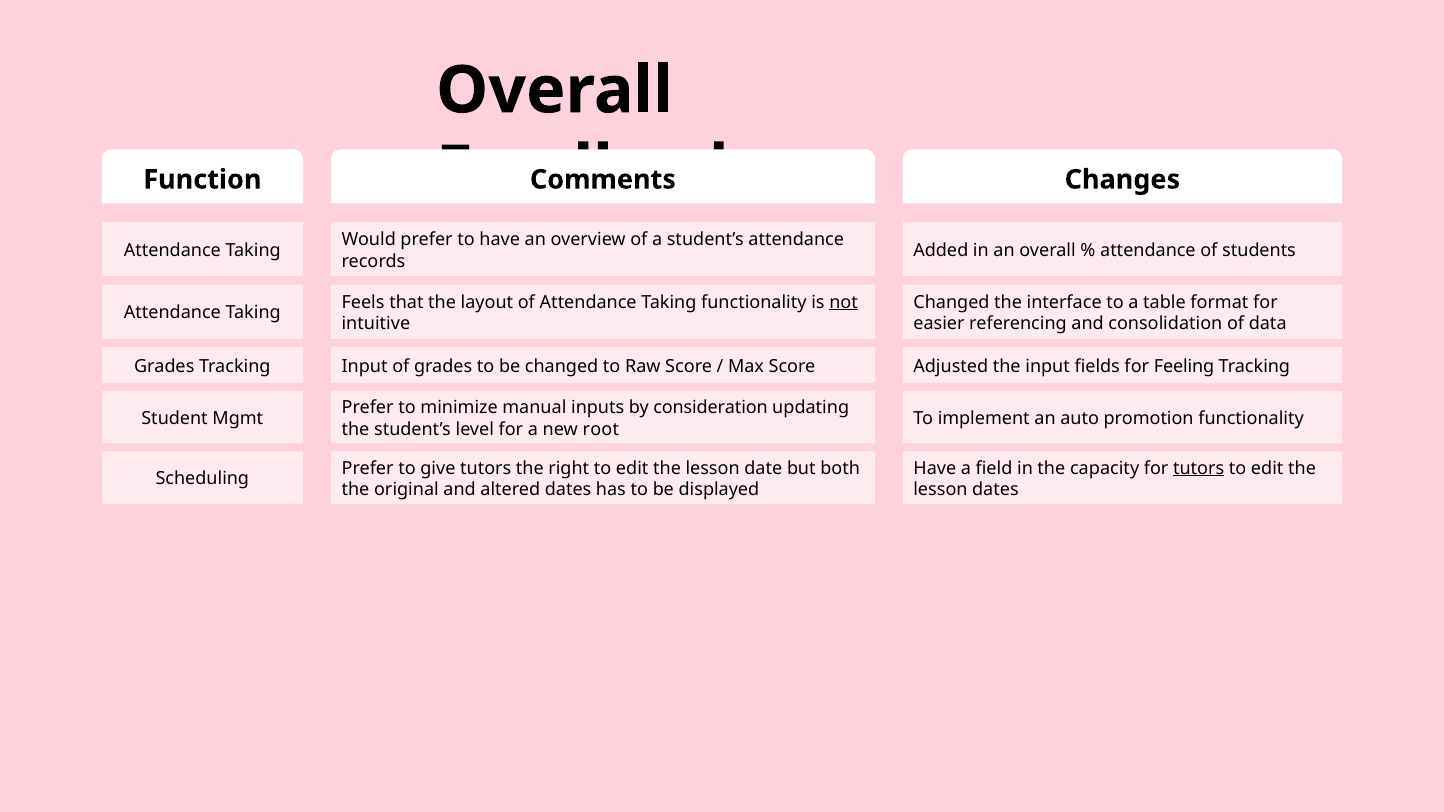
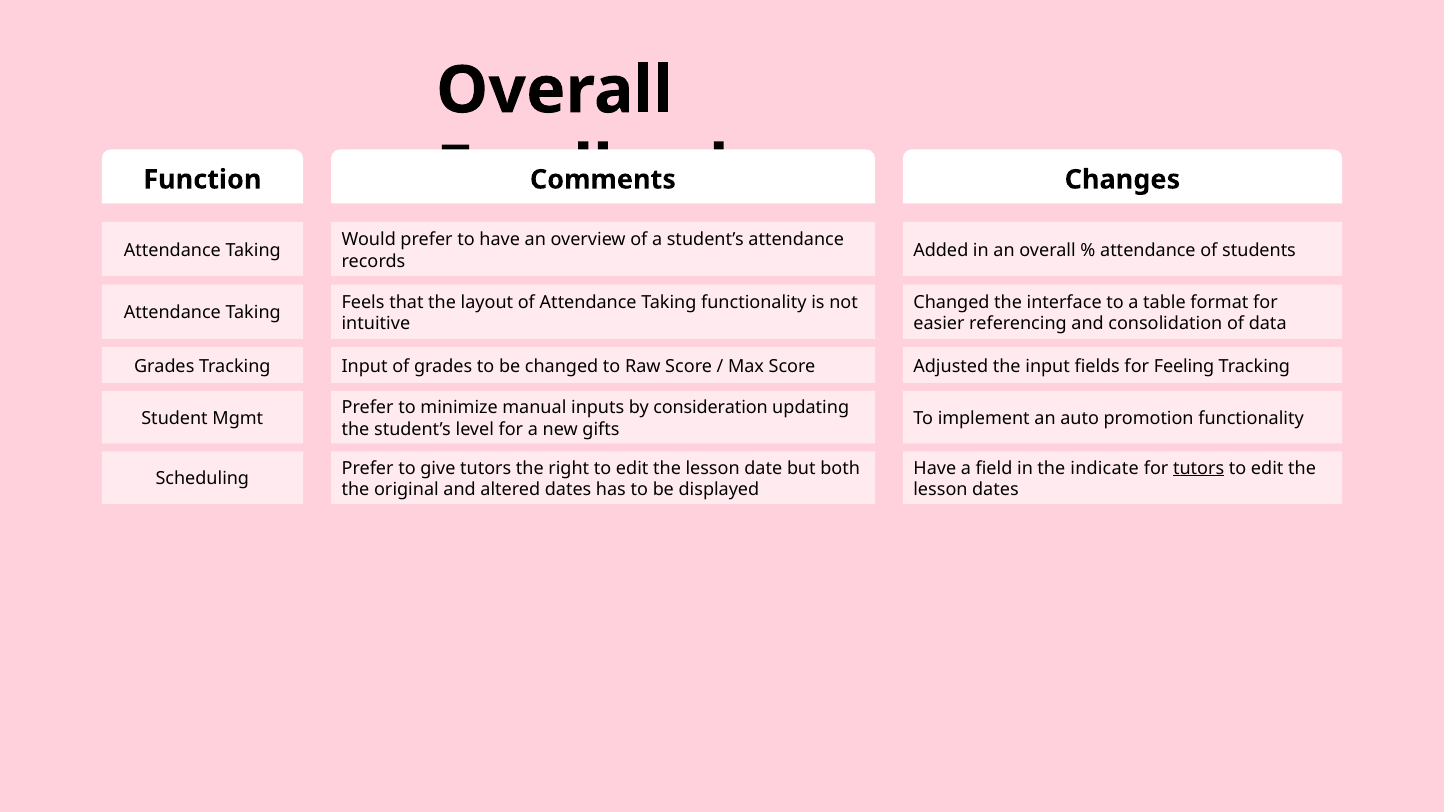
not underline: present -> none (844, 302)
root: root -> gifts (601, 429)
capacity: capacity -> indicate (1105, 468)
